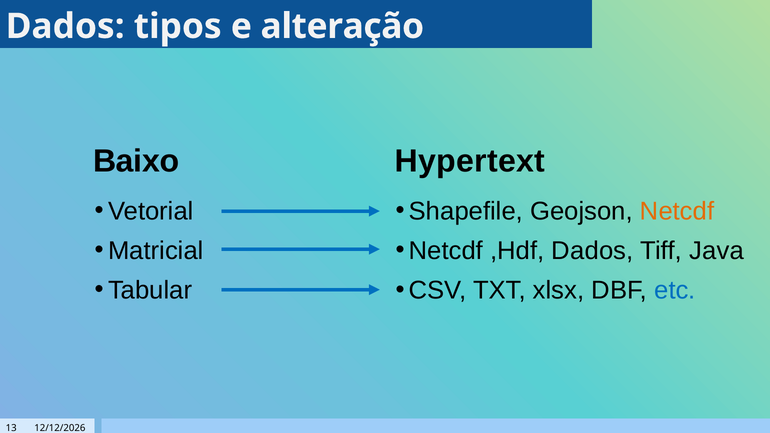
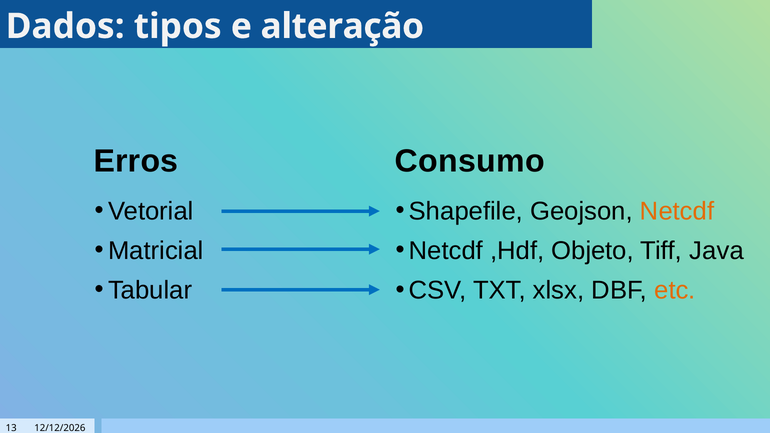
Baixo: Baixo -> Erros (136, 161)
Hypertext: Hypertext -> Consumo (470, 161)
,Hdf Dados: Dados -> Objeto (593, 251)
etc colour: blue -> orange (675, 290)
